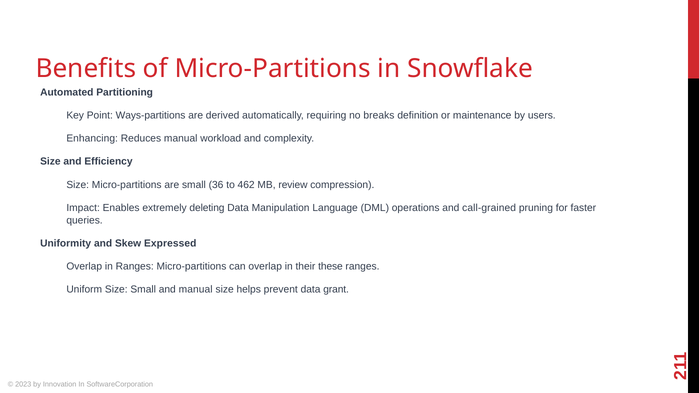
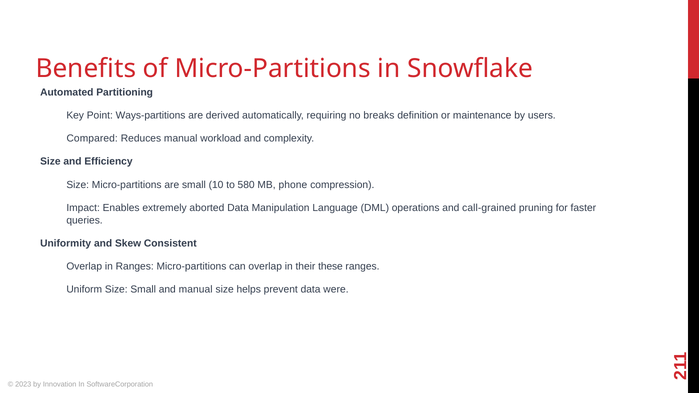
Enhancing: Enhancing -> Compared (92, 139)
36: 36 -> 10 (216, 185)
462: 462 -> 580 (246, 185)
review: review -> phone (293, 185)
deleting: deleting -> aborted (207, 208)
Expressed: Expressed -> Consistent (170, 243)
grant: grant -> were (336, 290)
